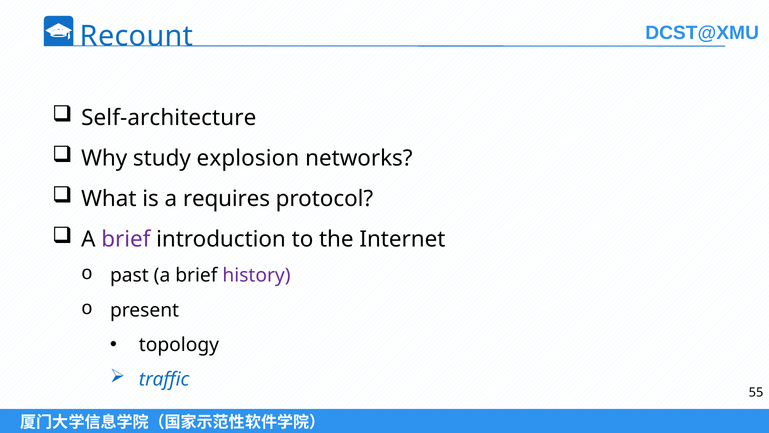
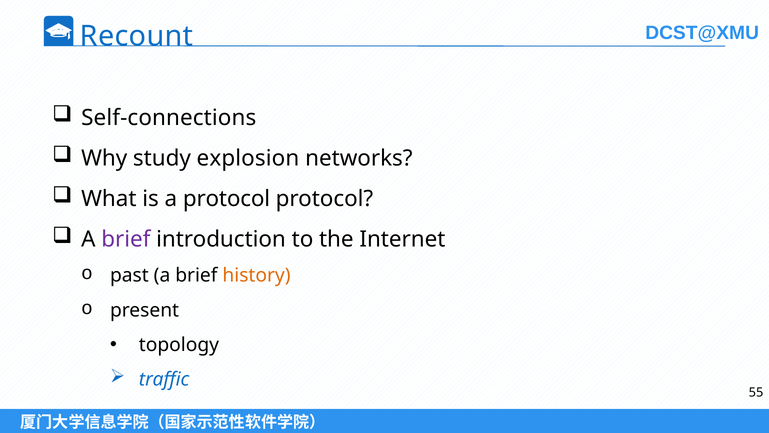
Self-architecture: Self-architecture -> Self-connections (169, 118)
a requires: requires -> protocol (226, 199)
history colour: purple -> orange (256, 275)
